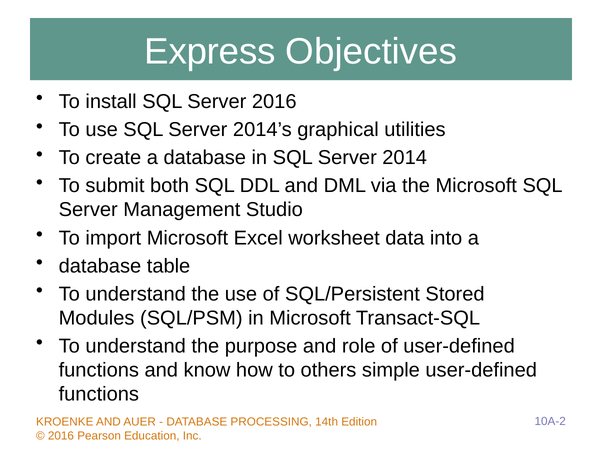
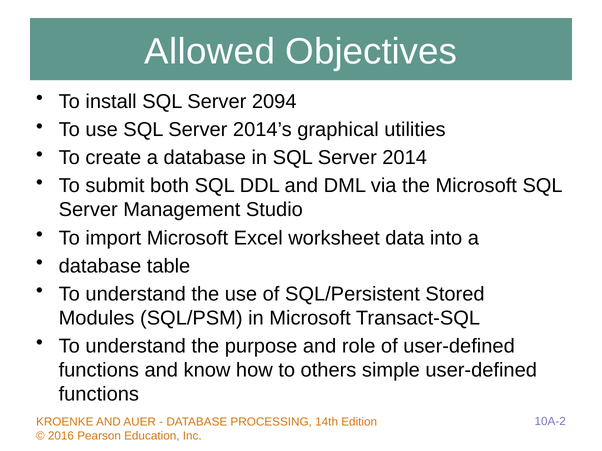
Express: Express -> Allowed (210, 52)
Server 2016: 2016 -> 2094 (274, 102)
